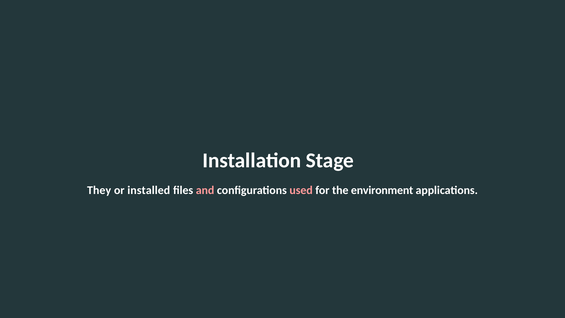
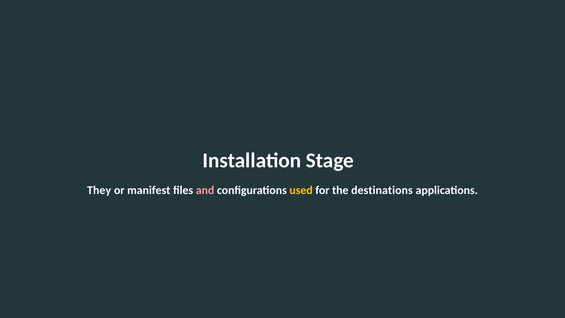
installed: installed -> manifest (149, 190)
used colour: pink -> yellow (301, 190)
environment: environment -> destinations (382, 190)
